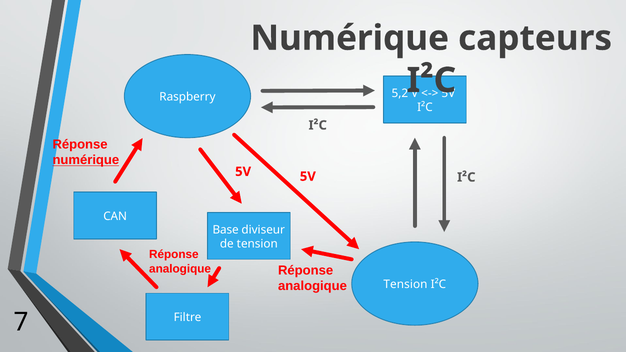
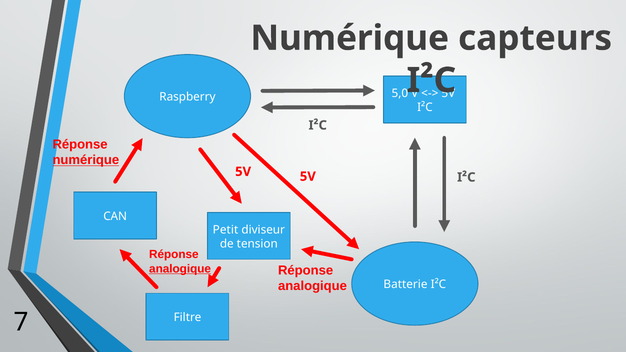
5,2: 5,2 -> 5,0 (400, 93)
Base: Base -> Petit (226, 230)
analogique underline: none -> present (180, 269)
Tension: Tension -> Batterie (406, 284)
